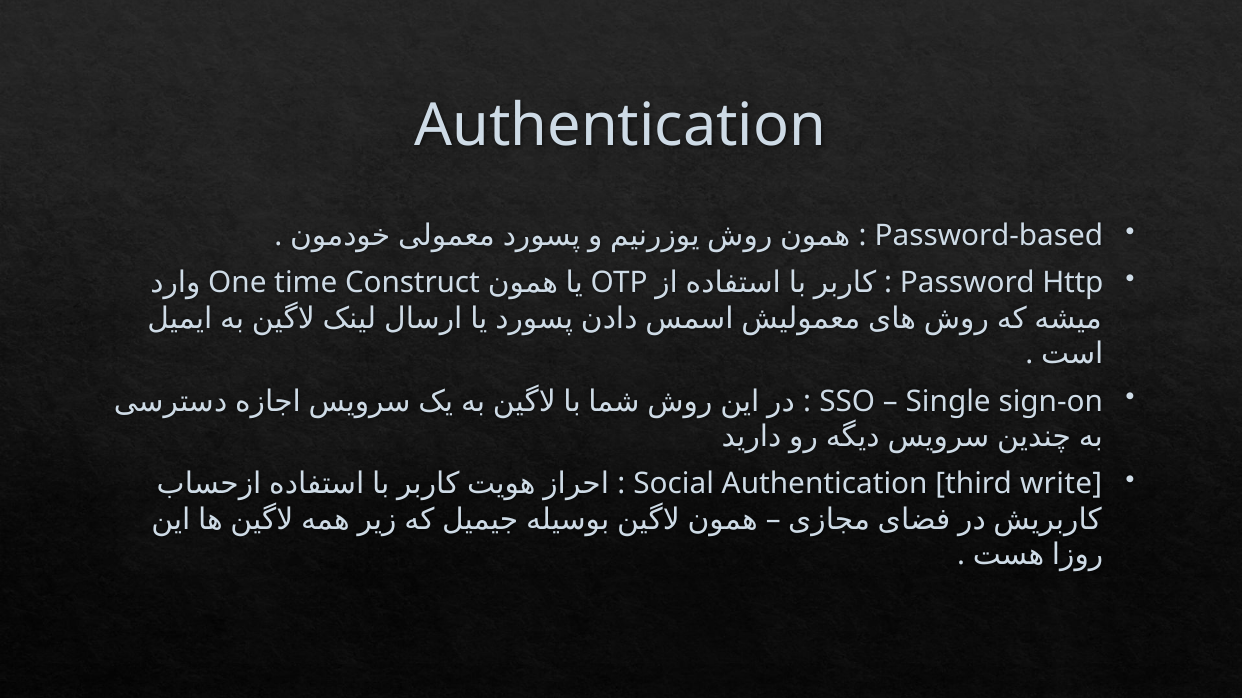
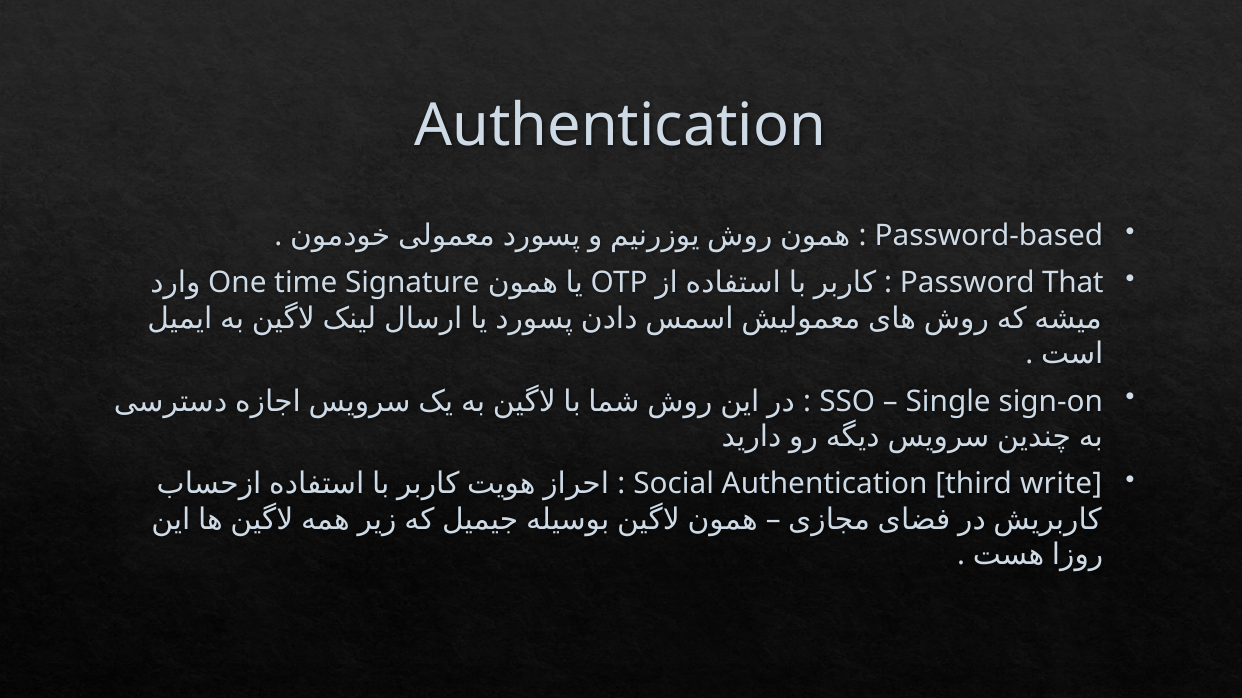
Construct: Construct -> Signature (412, 283)
Http: Http -> That (1073, 283)
